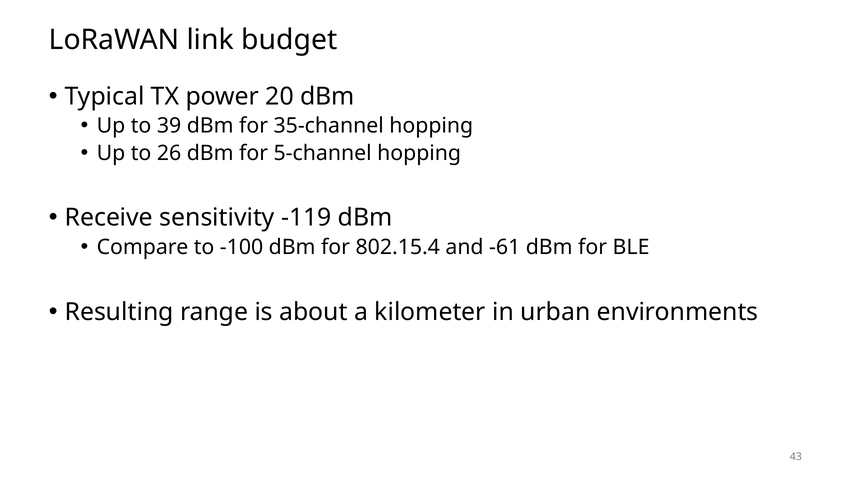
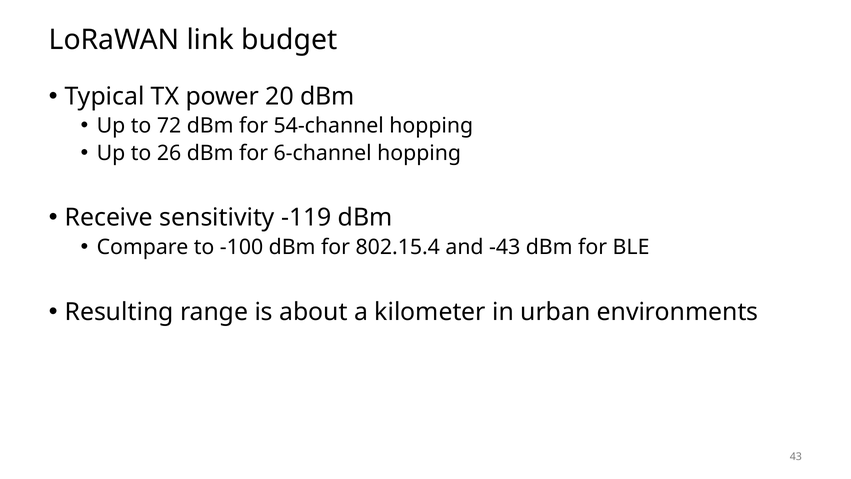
39: 39 -> 72 (169, 126)
35-channel: 35-channel -> 54-channel (329, 126)
5-channel: 5-channel -> 6-channel (323, 153)
-61: -61 -> -43 (505, 247)
